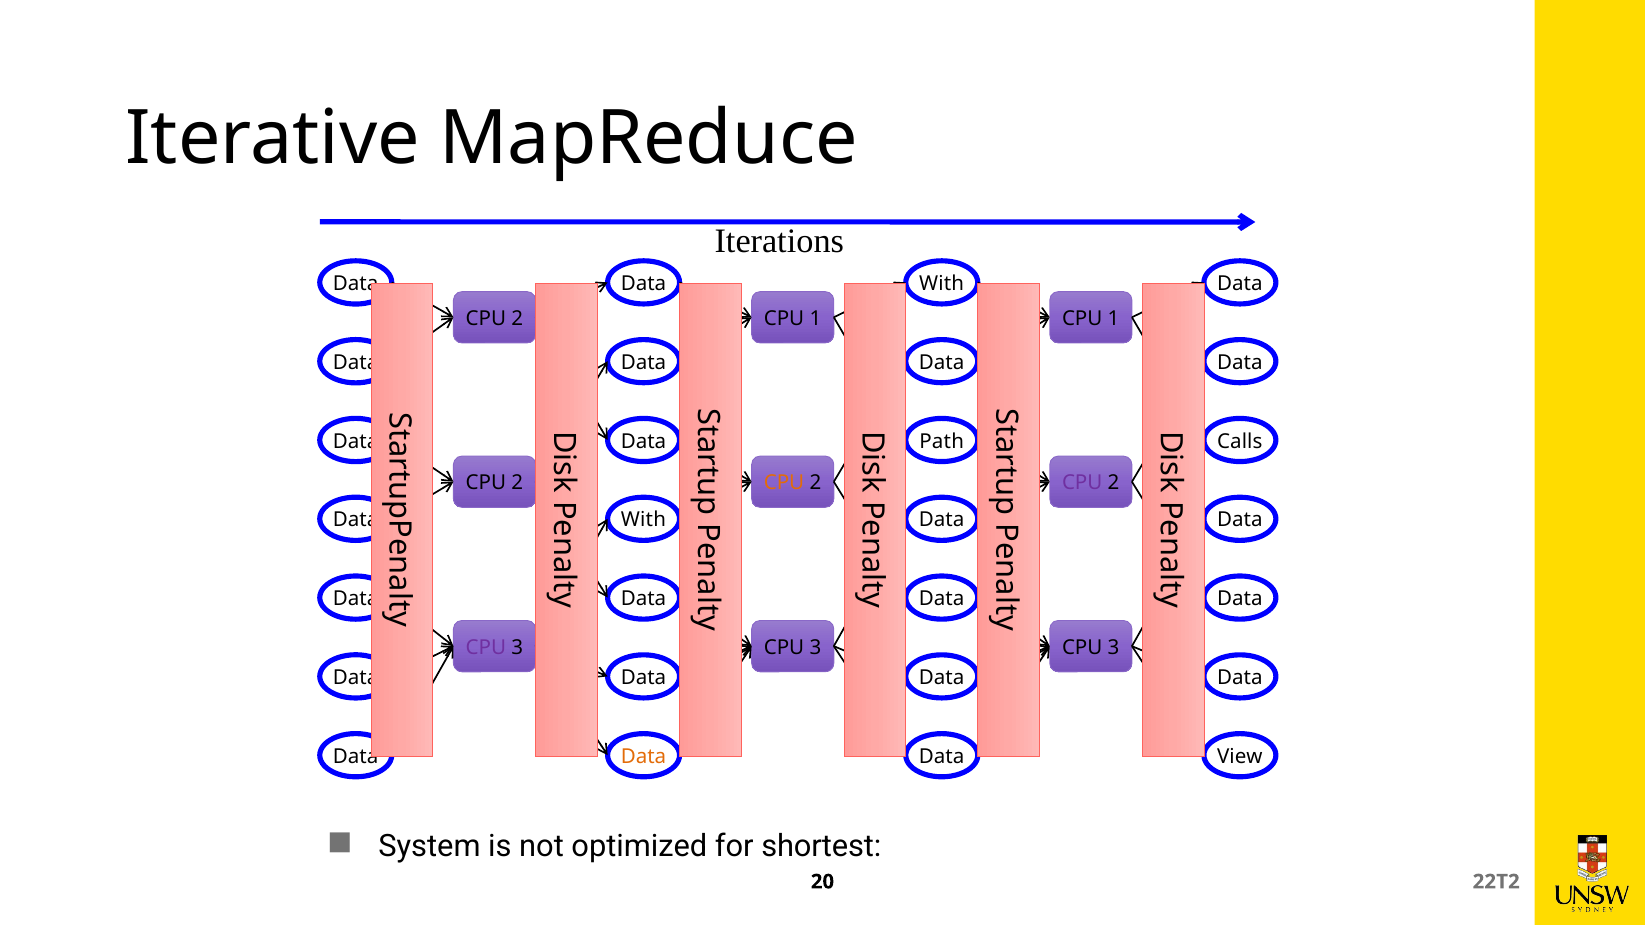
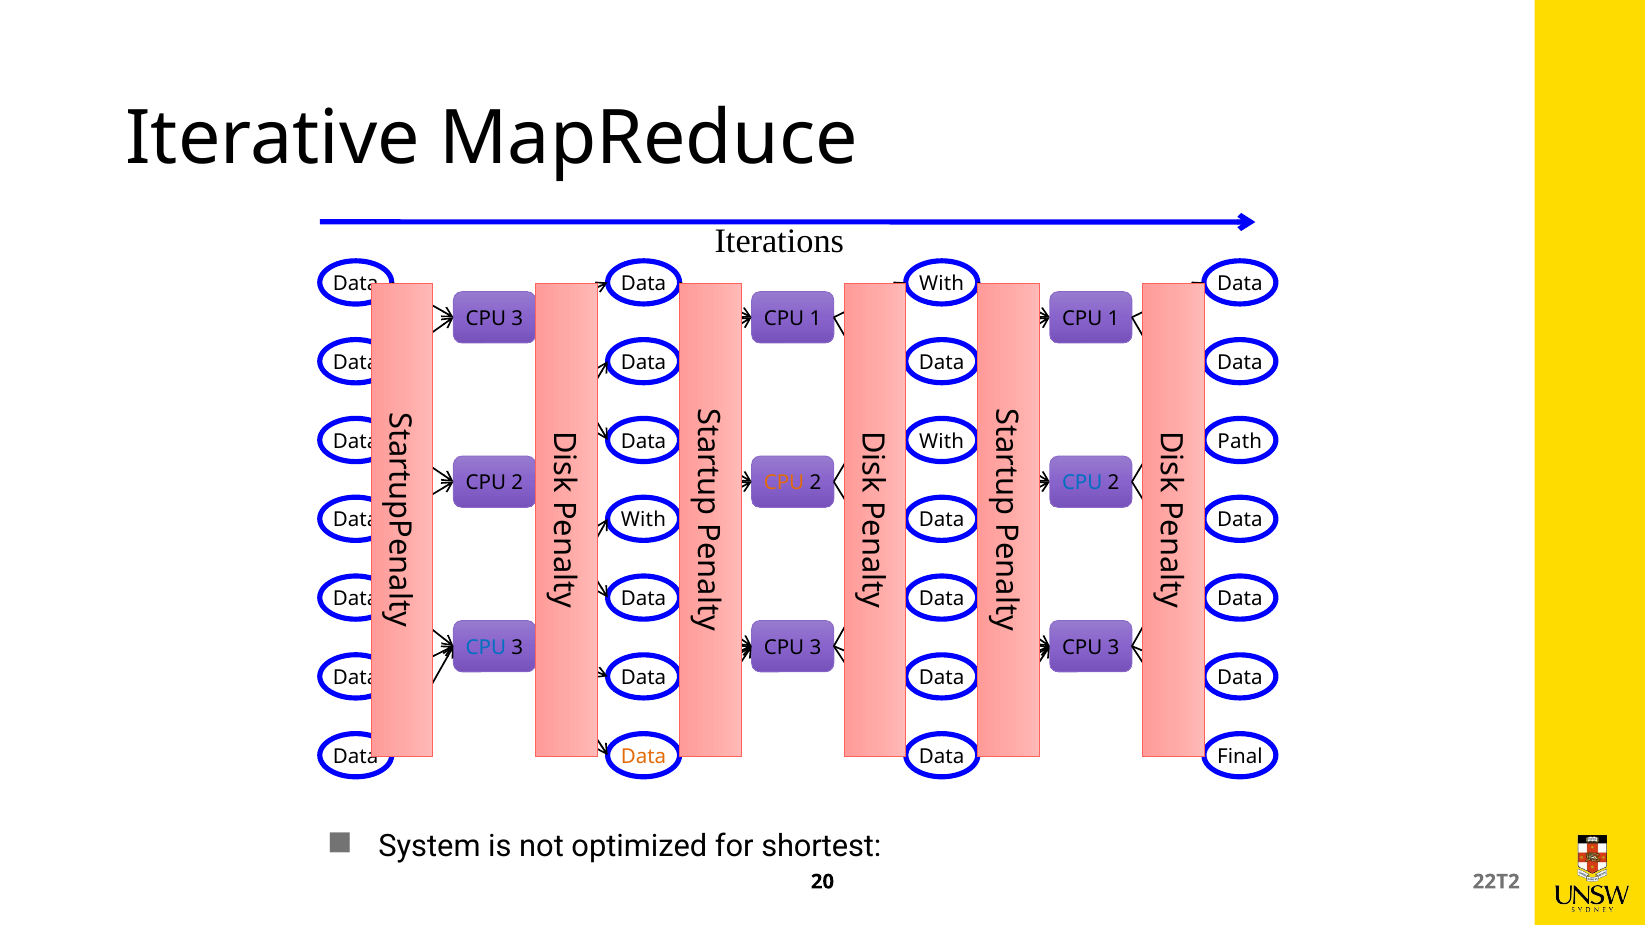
2: 2 -> 3 (517, 319)
Path: Path -> With (942, 442)
Calls: Calls -> Path (1240, 442)
CPU colour: purple -> blue (1082, 483)
CPU colour: purple -> blue (486, 648)
View: View -> Final (1240, 757)
